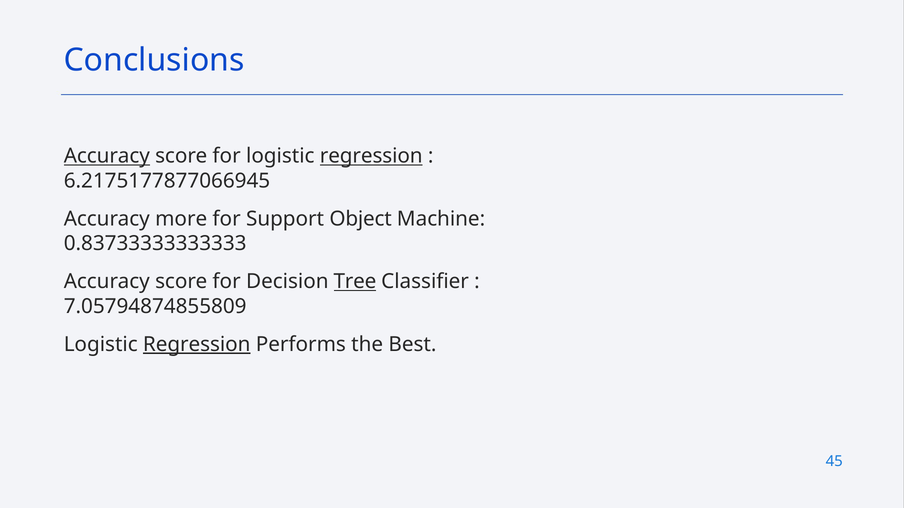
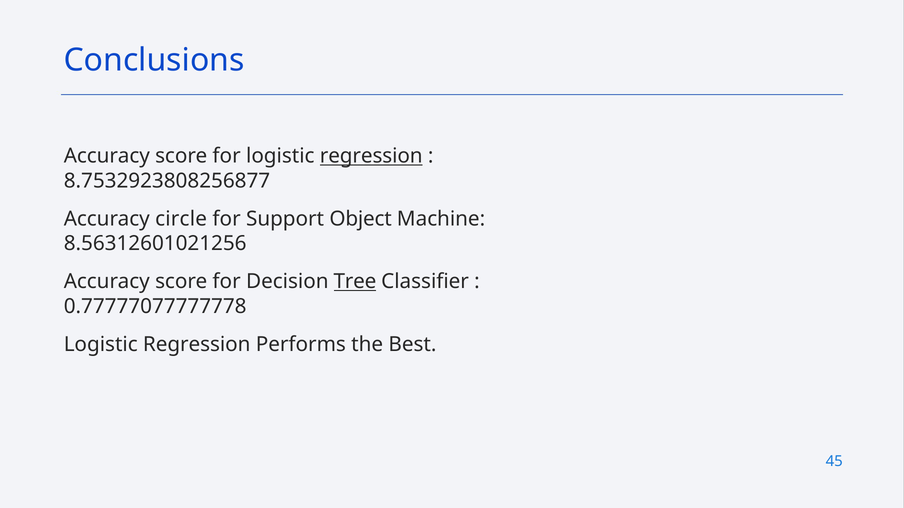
Accuracy underline: present -> none (107, 156)
6.2175177877066945: 6.2175177877066945 -> 8.7532923808256877 (167, 181)
more: more -> circle (181, 219)
0.83733333333333: 0.83733333333333 -> 8.56312601021256 (155, 244)
7.05794874855809: 7.05794874855809 -> 0.77777077777778 (155, 307)
Regression underline: present -> none (197, 345)
